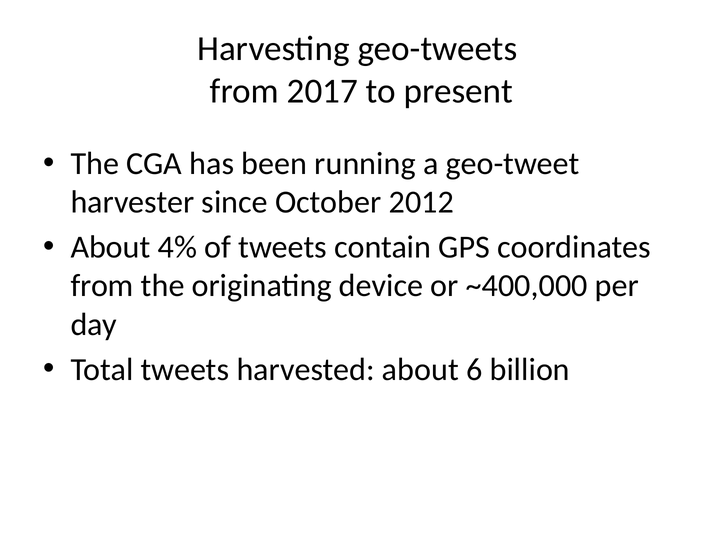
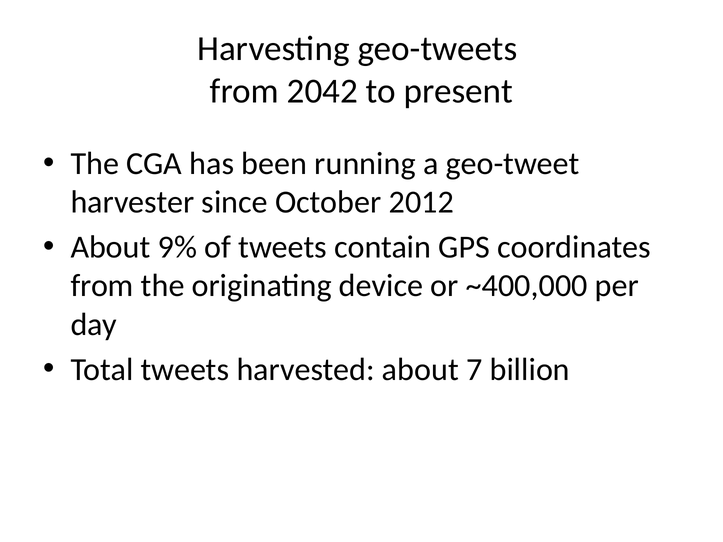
2017: 2017 -> 2042 (322, 91)
4%: 4% -> 9% (177, 247)
6: 6 -> 7 (474, 370)
